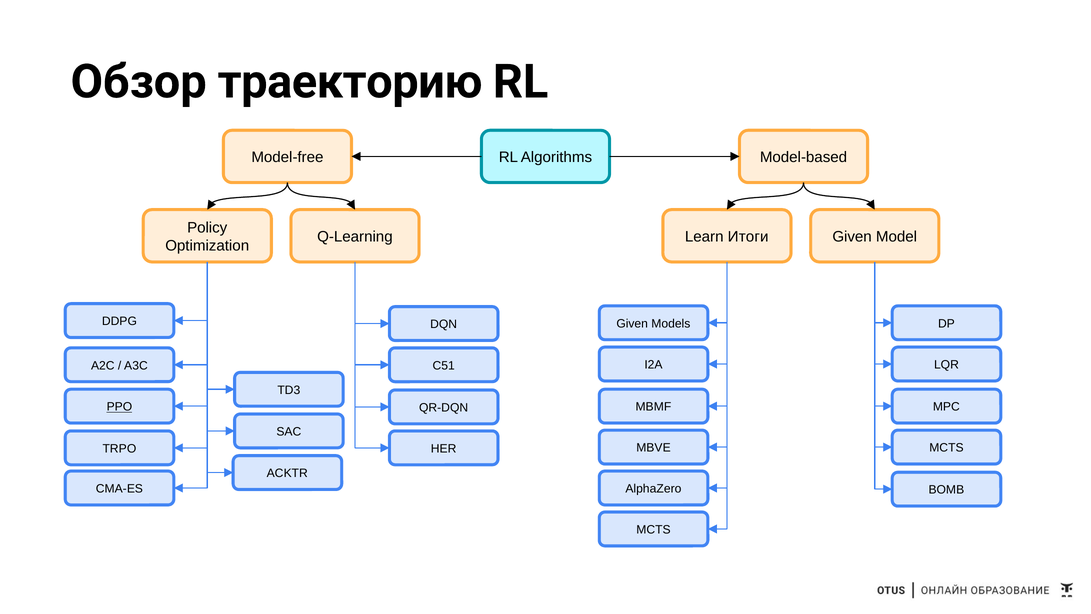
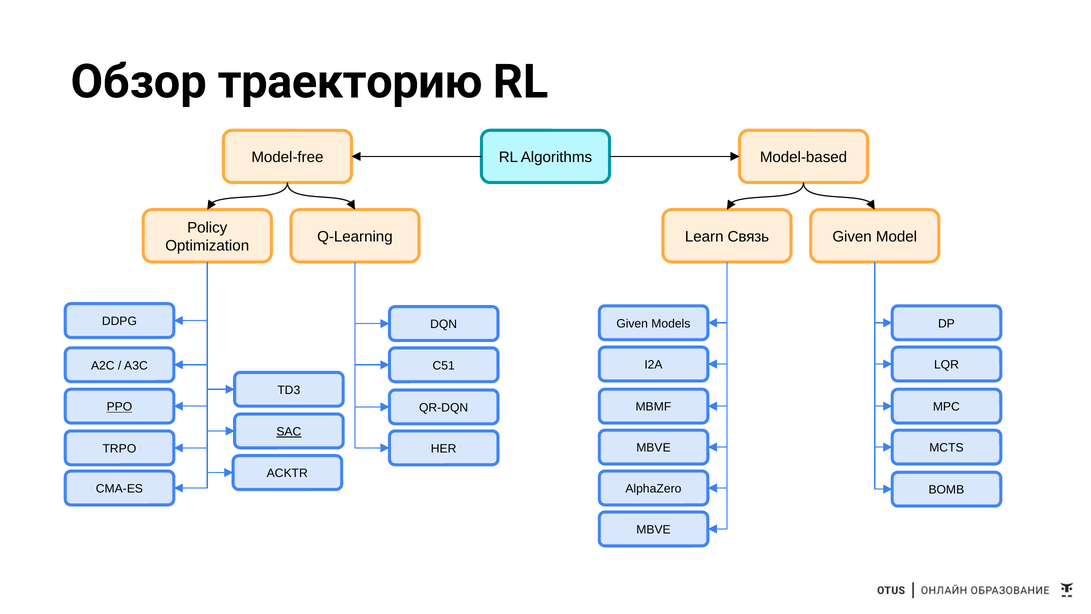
Итоги: Итоги -> Связь (748, 237)
SAC underline: none -> present (289, 432)
MCTS: MCTS -> MBVE (653, 530)
